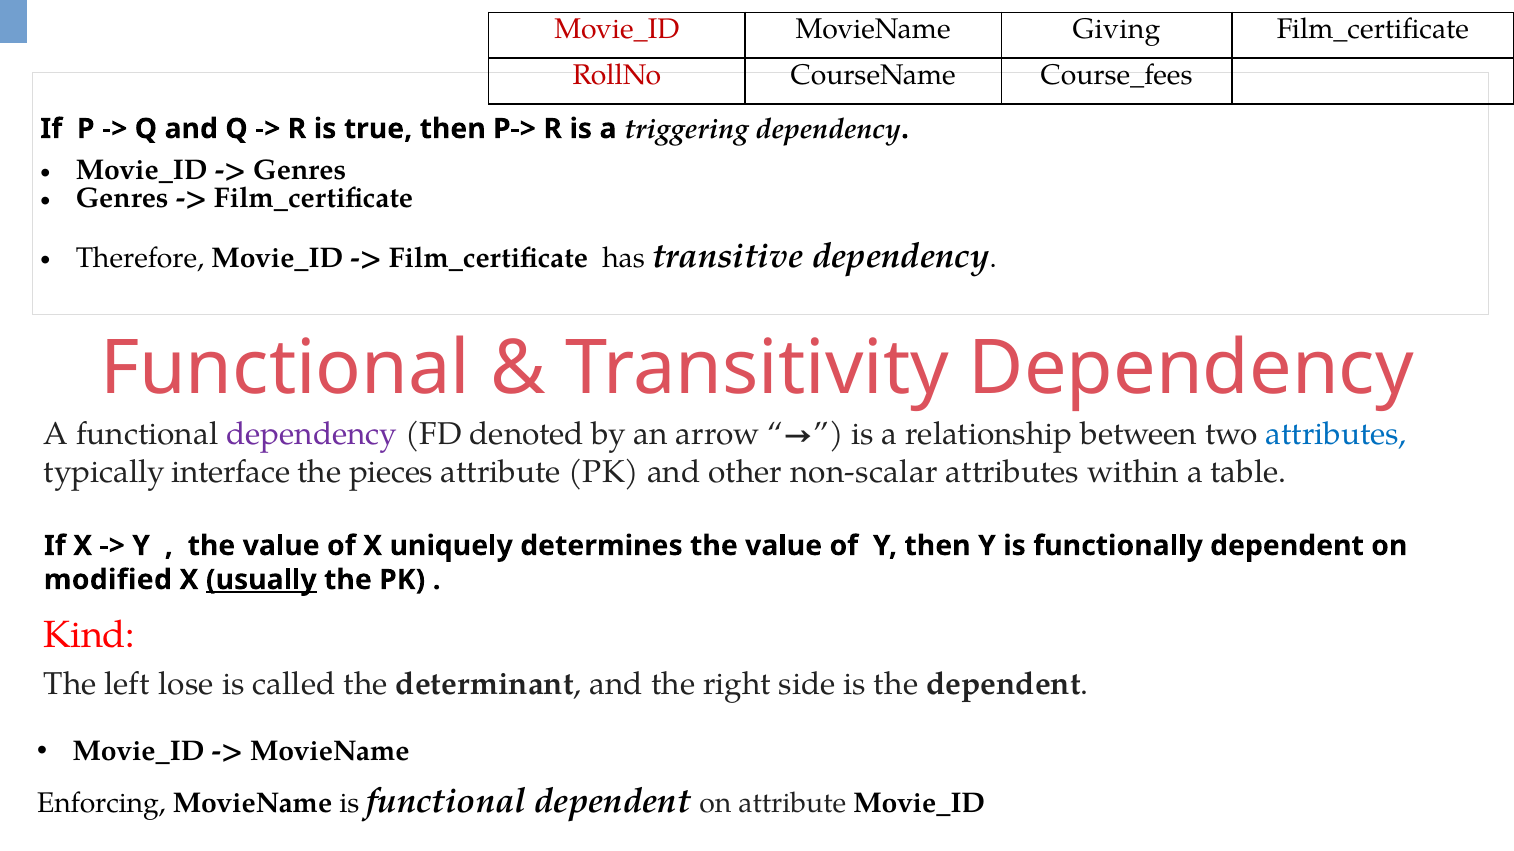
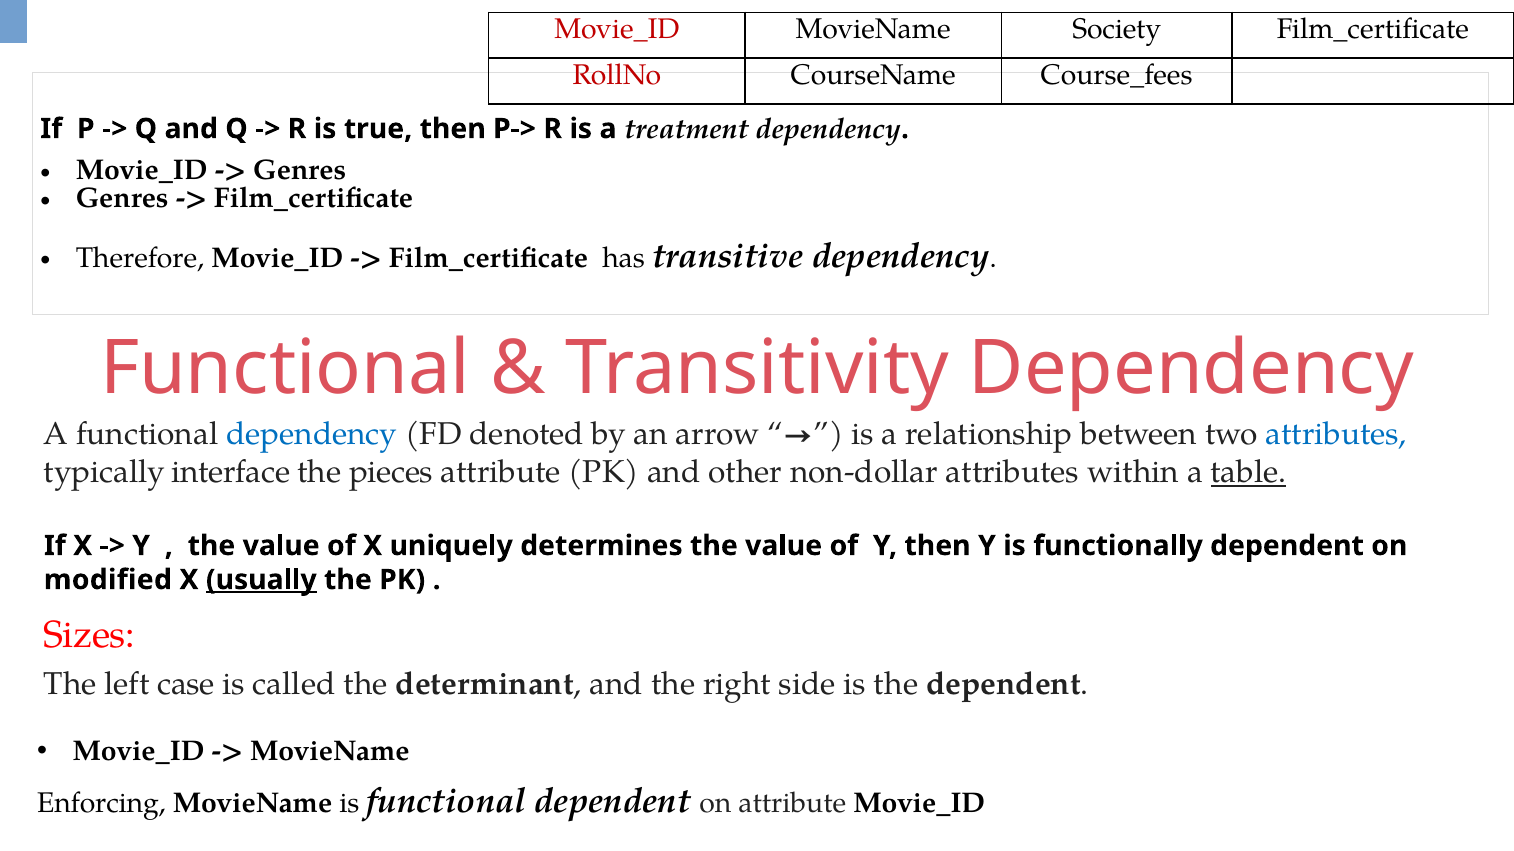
Giving: Giving -> Society (1117, 29)
triggering: triggering -> treatment (686, 129)
dependency colour: purple -> blue (312, 435)
non-scalar: non-scalar -> non-dollar (864, 473)
table underline: none -> present (1249, 473)
Kind: Kind -> Sizes (89, 636)
lose: lose -> case (186, 684)
